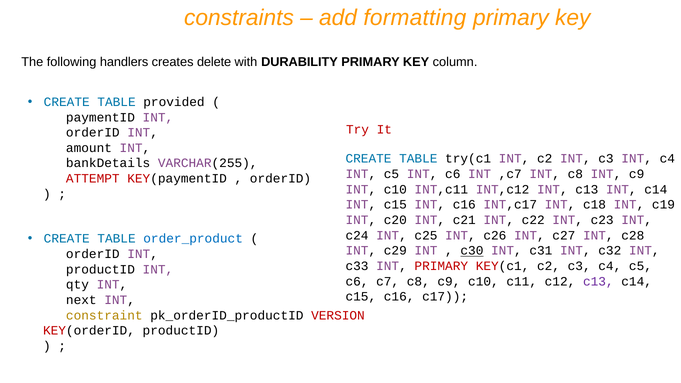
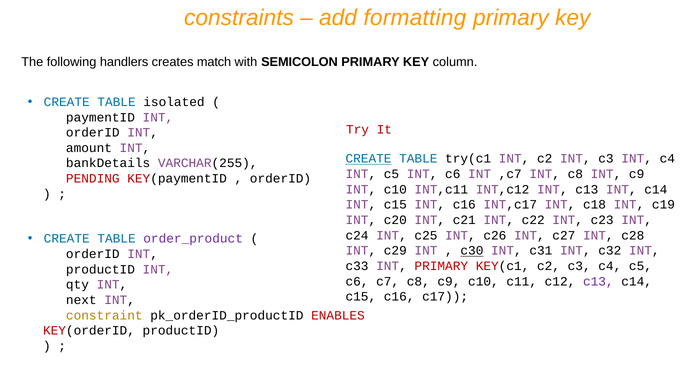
delete: delete -> match (214, 62)
DURABILITY: DURABILITY -> SEMICOLON (299, 62)
provided: provided -> isolated (174, 102)
CREATE underline: none -> present (369, 159)
ATTEMPT: ATTEMPT -> PENDING (93, 179)
order_product colour: blue -> purple (193, 239)
VERSION: VERSION -> ENABLES (338, 315)
